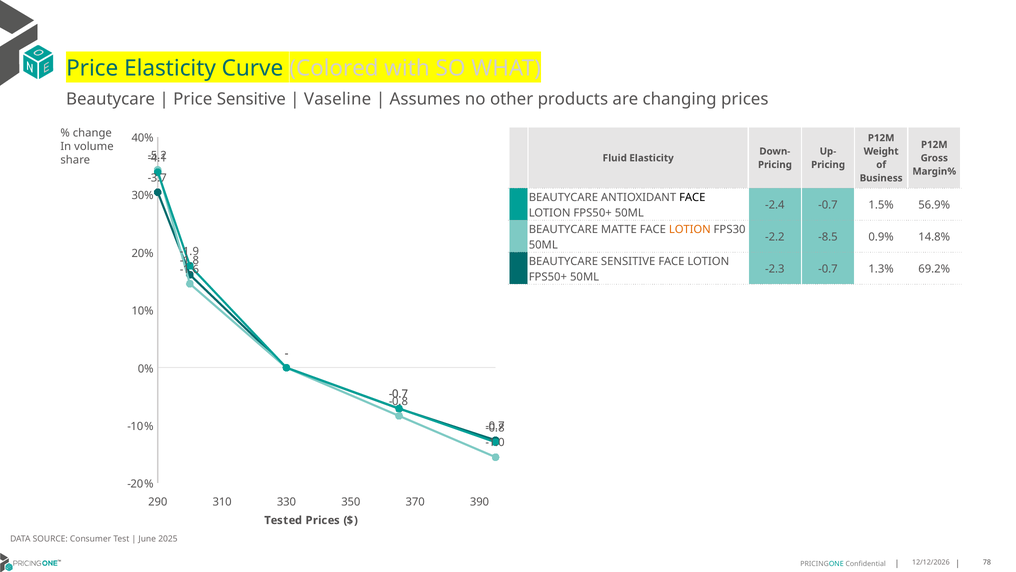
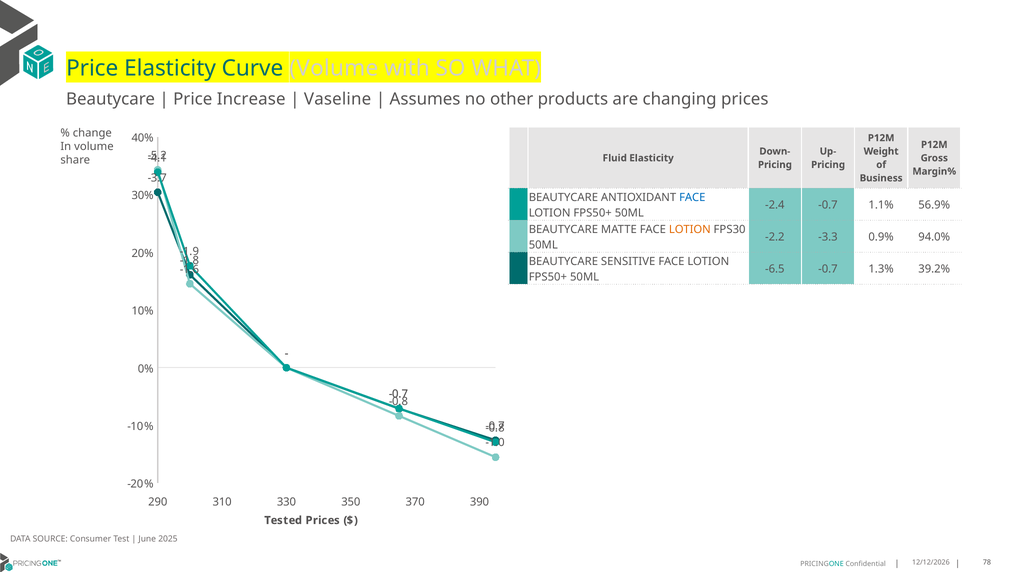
Curve Colored: Colored -> Volume (334, 68)
Price Sensitive: Sensitive -> Increase (251, 99)
FACE colour: black -> blue (692, 197)
1.5%: 1.5% -> 1.1% (881, 205)
-8.5: -8.5 -> -3.3 (828, 237)
14.8%: 14.8% -> 94.0% (934, 237)
-2.3: -2.3 -> -6.5 (775, 269)
69.2%: 69.2% -> 39.2% (934, 269)
